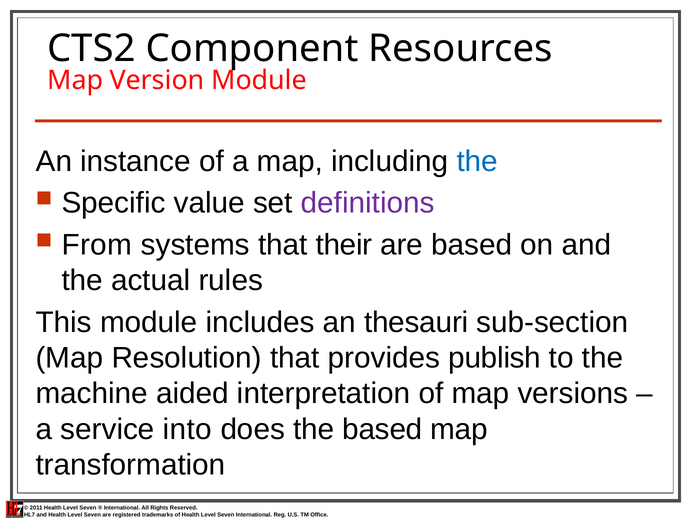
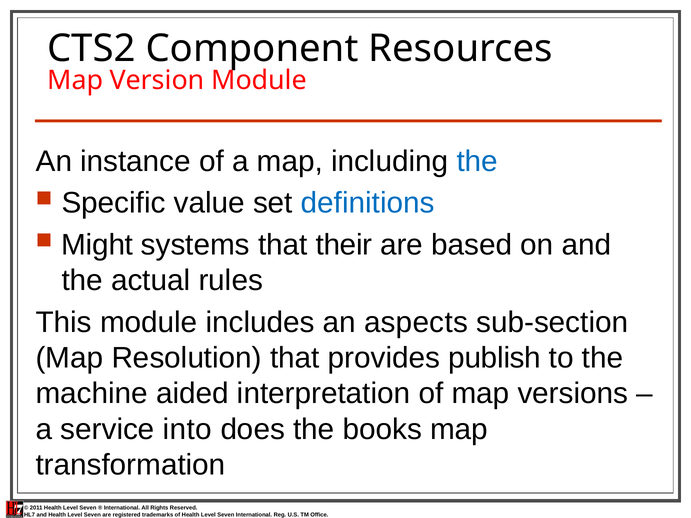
definitions colour: purple -> blue (368, 203)
From: From -> Might (97, 245)
thesauri: thesauri -> aspects (416, 322)
the based: based -> books (382, 430)
